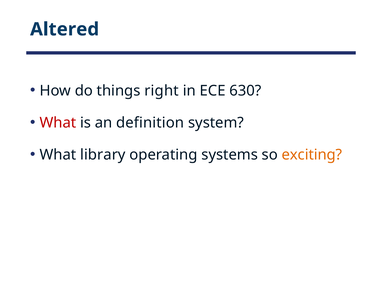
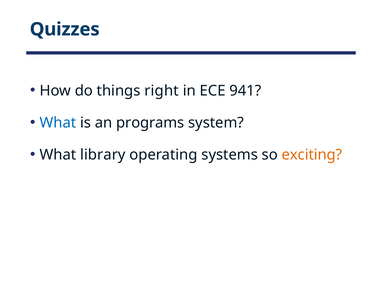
Altered: Altered -> Quizzes (65, 29)
630: 630 -> 941 (245, 91)
What colour: red -> blue (58, 123)
definition: definition -> programs (150, 123)
